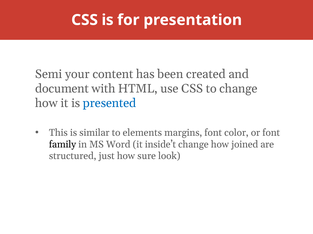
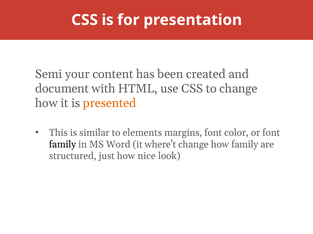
presented colour: blue -> orange (110, 104)
inside’t: inside’t -> where’t (160, 145)
how joined: joined -> family (245, 145)
sure: sure -> nice (147, 157)
